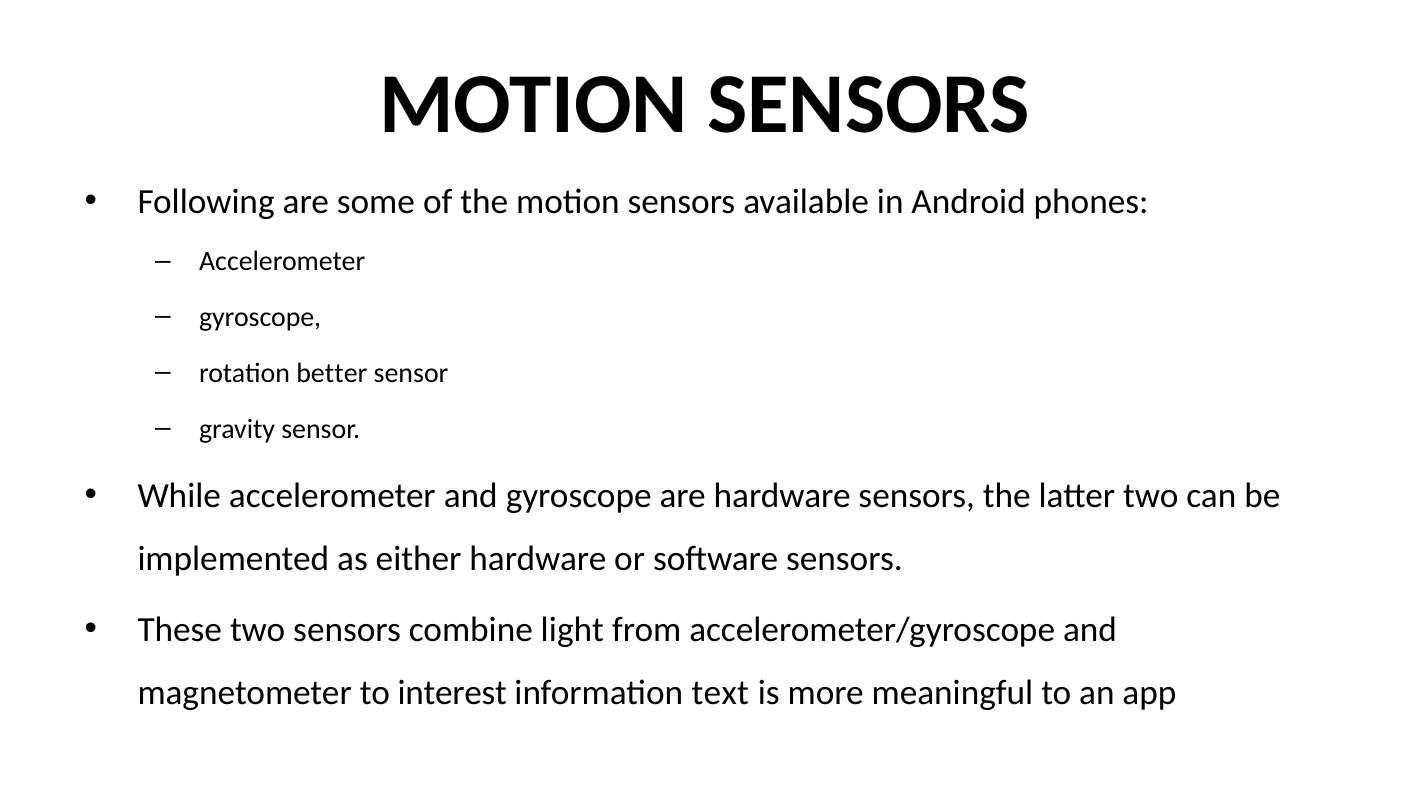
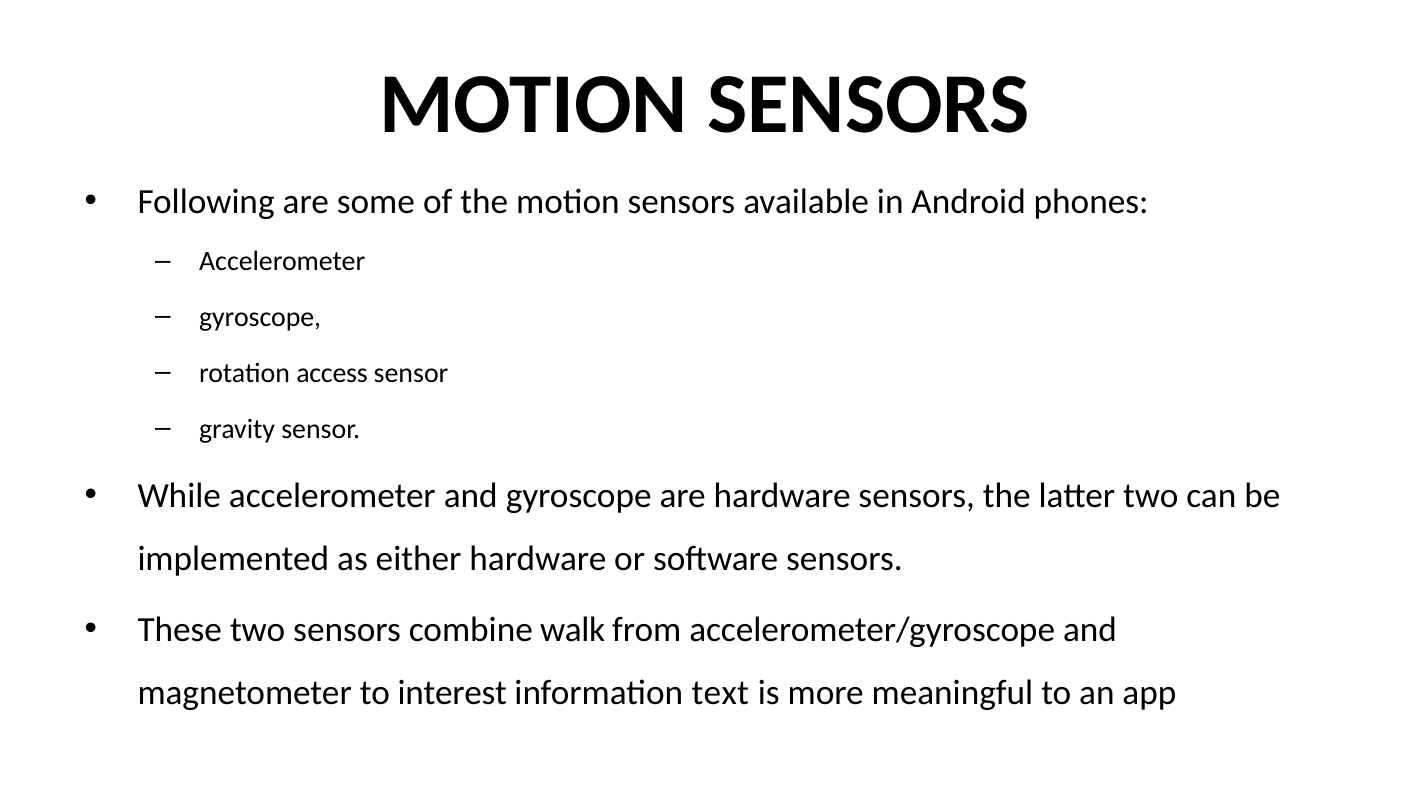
better: better -> access (332, 373)
light: light -> walk (573, 629)
